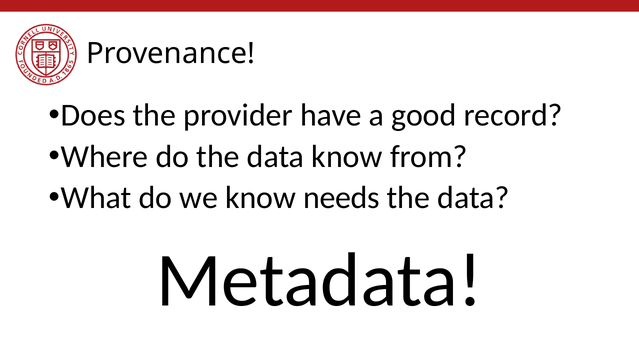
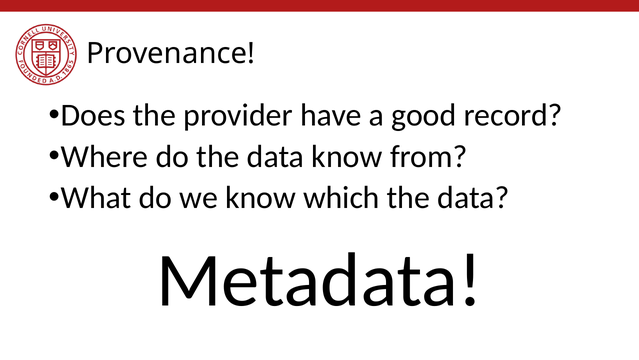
needs: needs -> which (341, 197)
